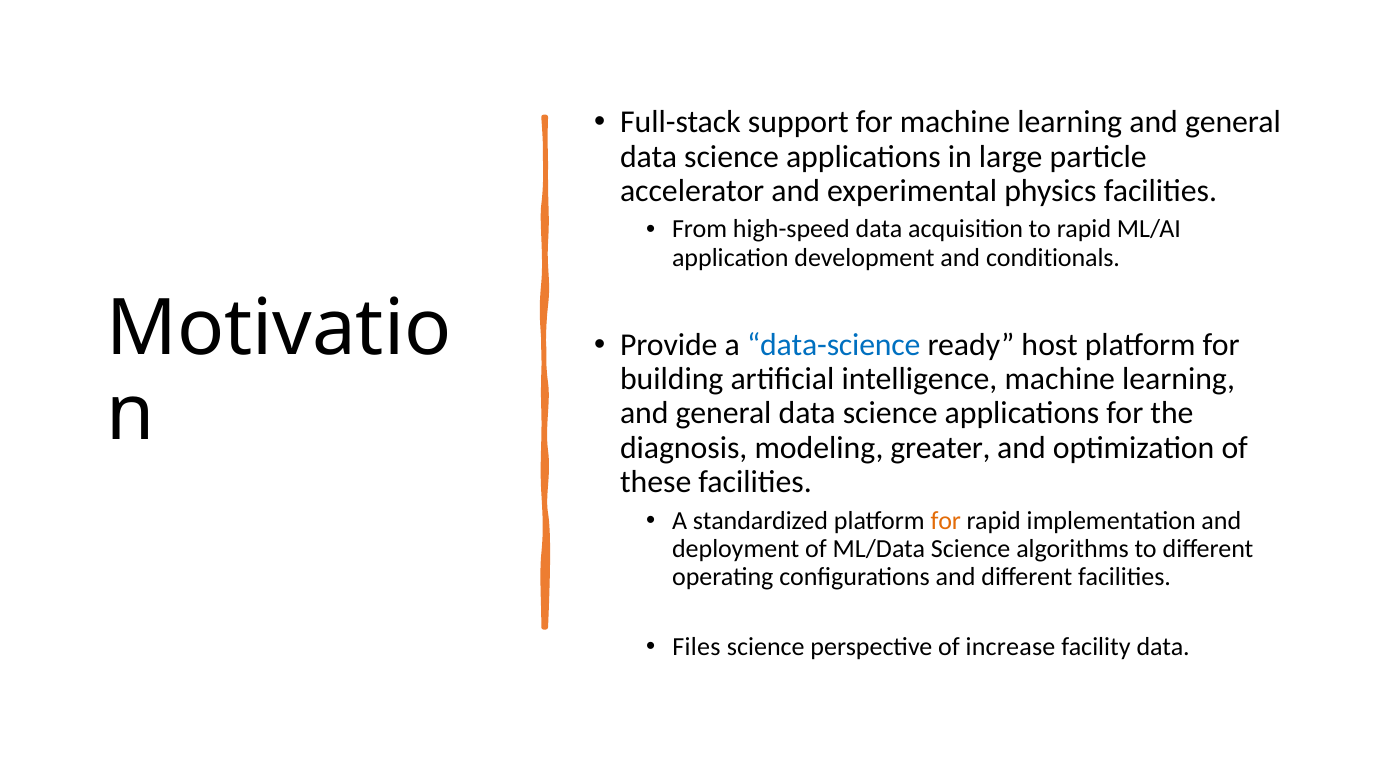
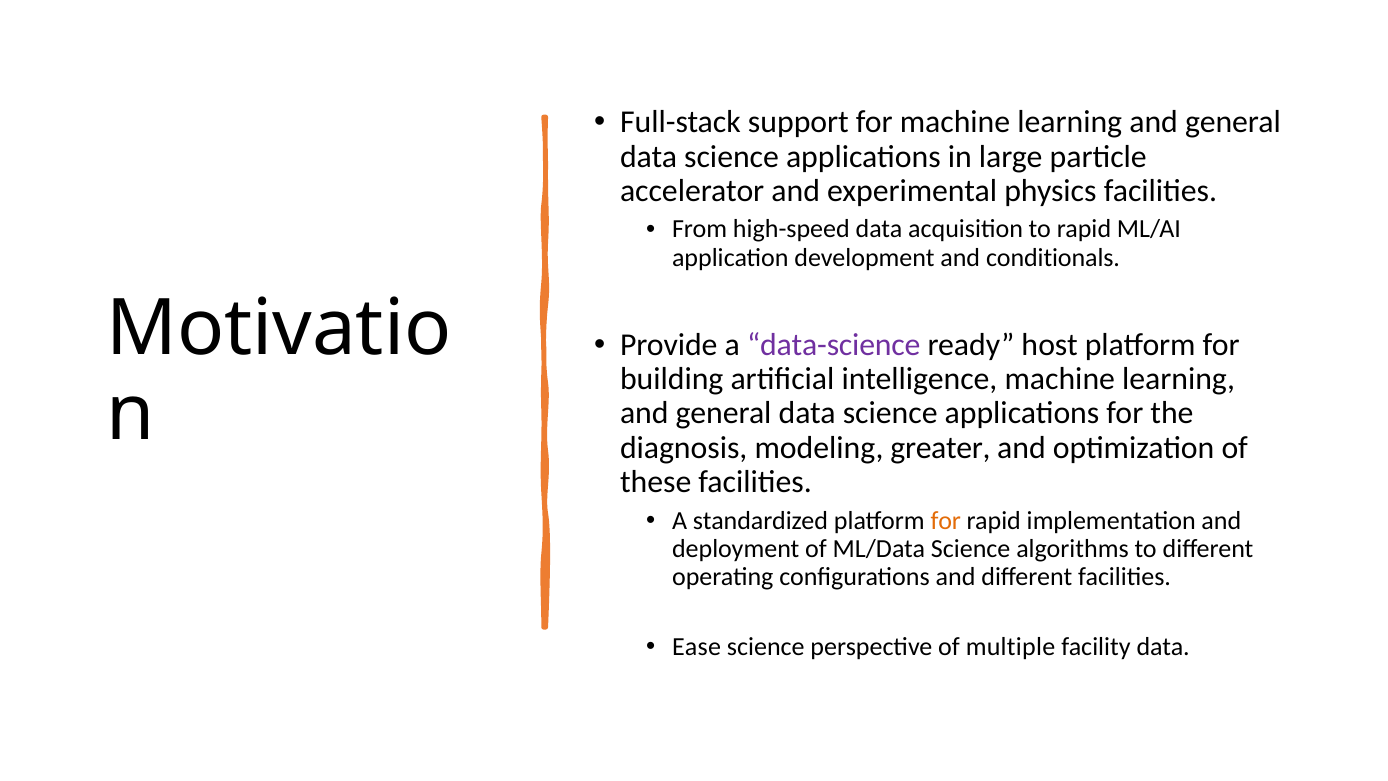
data-science colour: blue -> purple (834, 345)
Files: Files -> Ease (697, 647)
increase: increase -> multiple (1010, 647)
